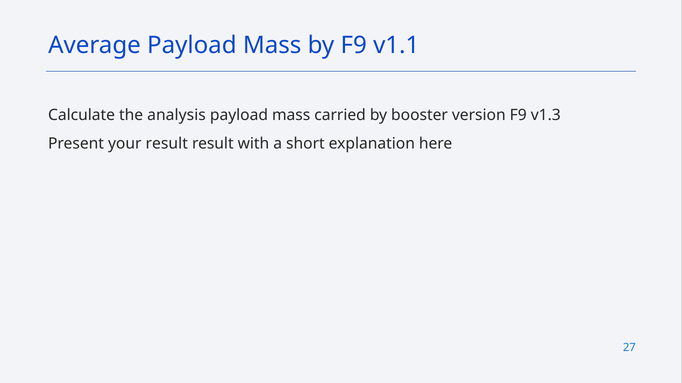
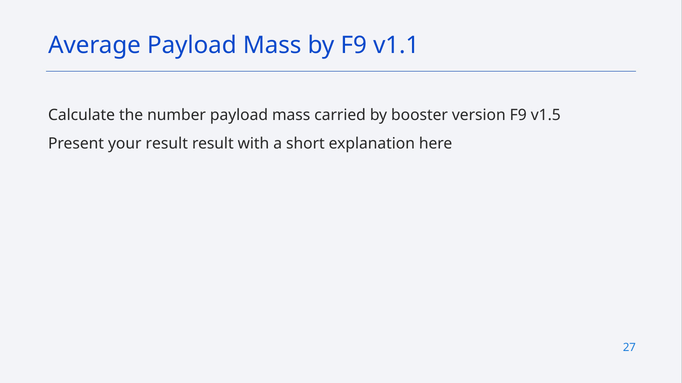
analysis: analysis -> number (177, 115)
v1.3: v1.3 -> v1.5 (546, 115)
